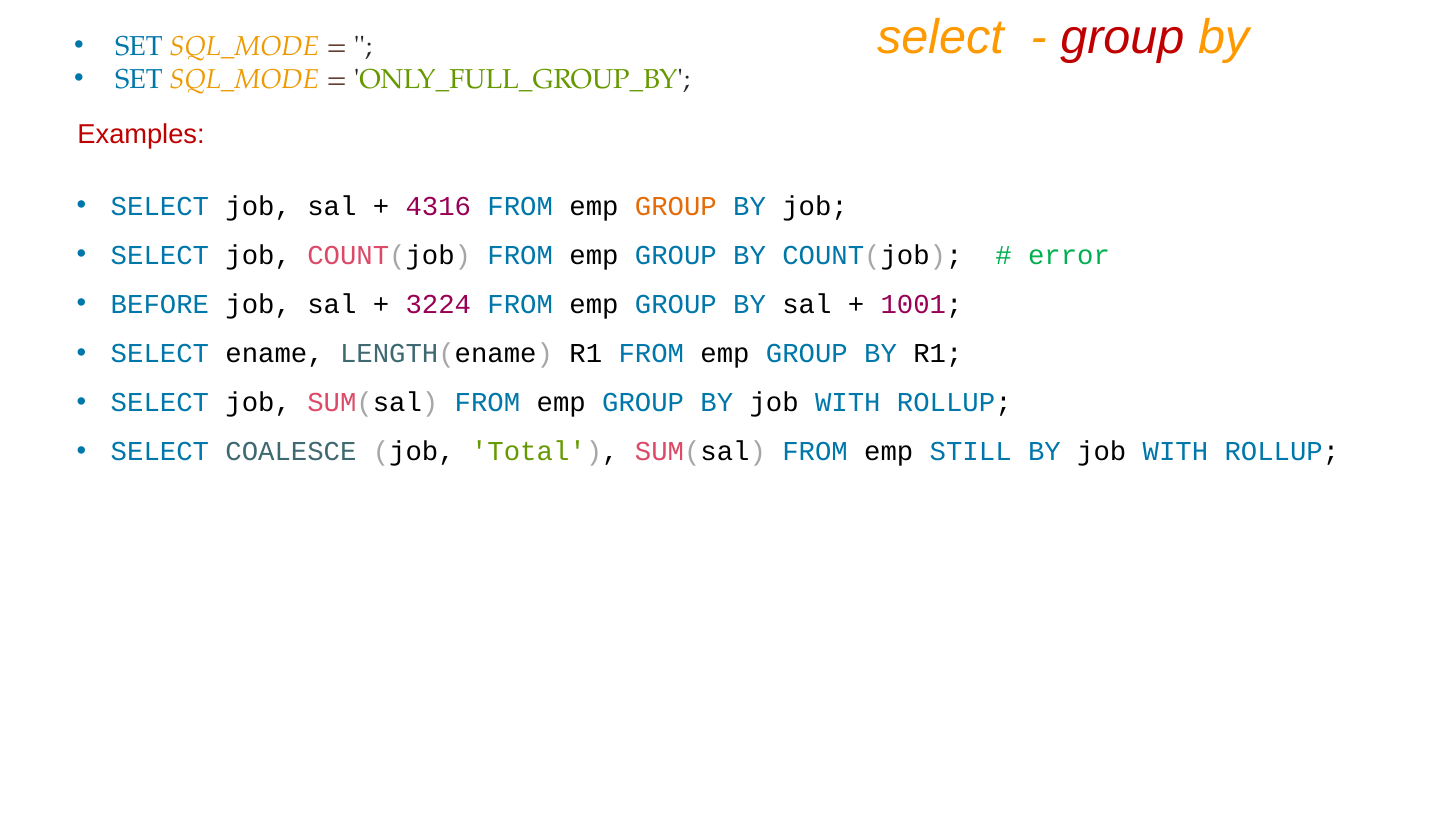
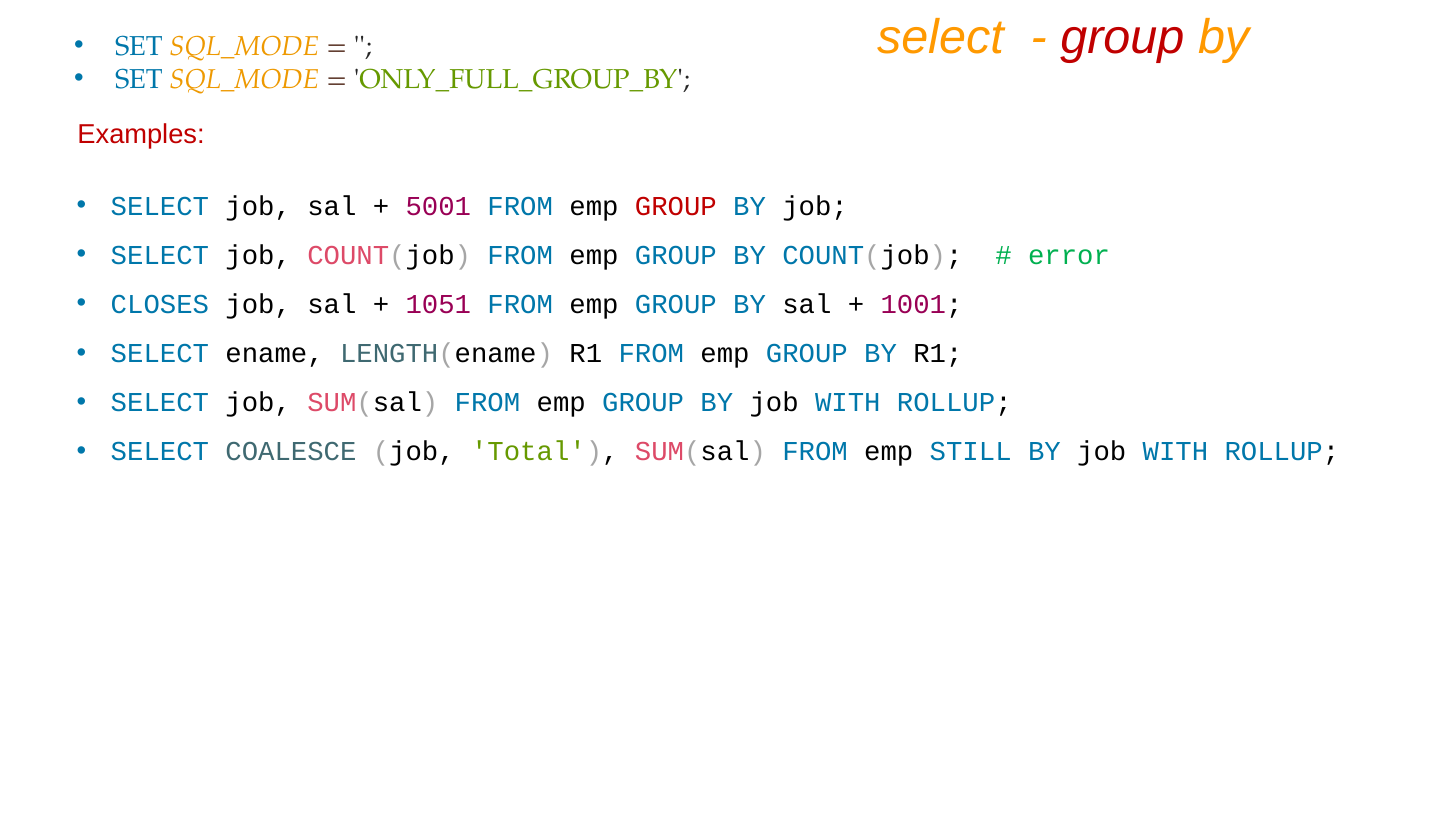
4316: 4316 -> 5001 (438, 206)
GROUP colour: orange -> red (676, 206)
BEFORE: BEFORE -> CLOSES (160, 304)
3224: 3224 -> 1051 (438, 304)
